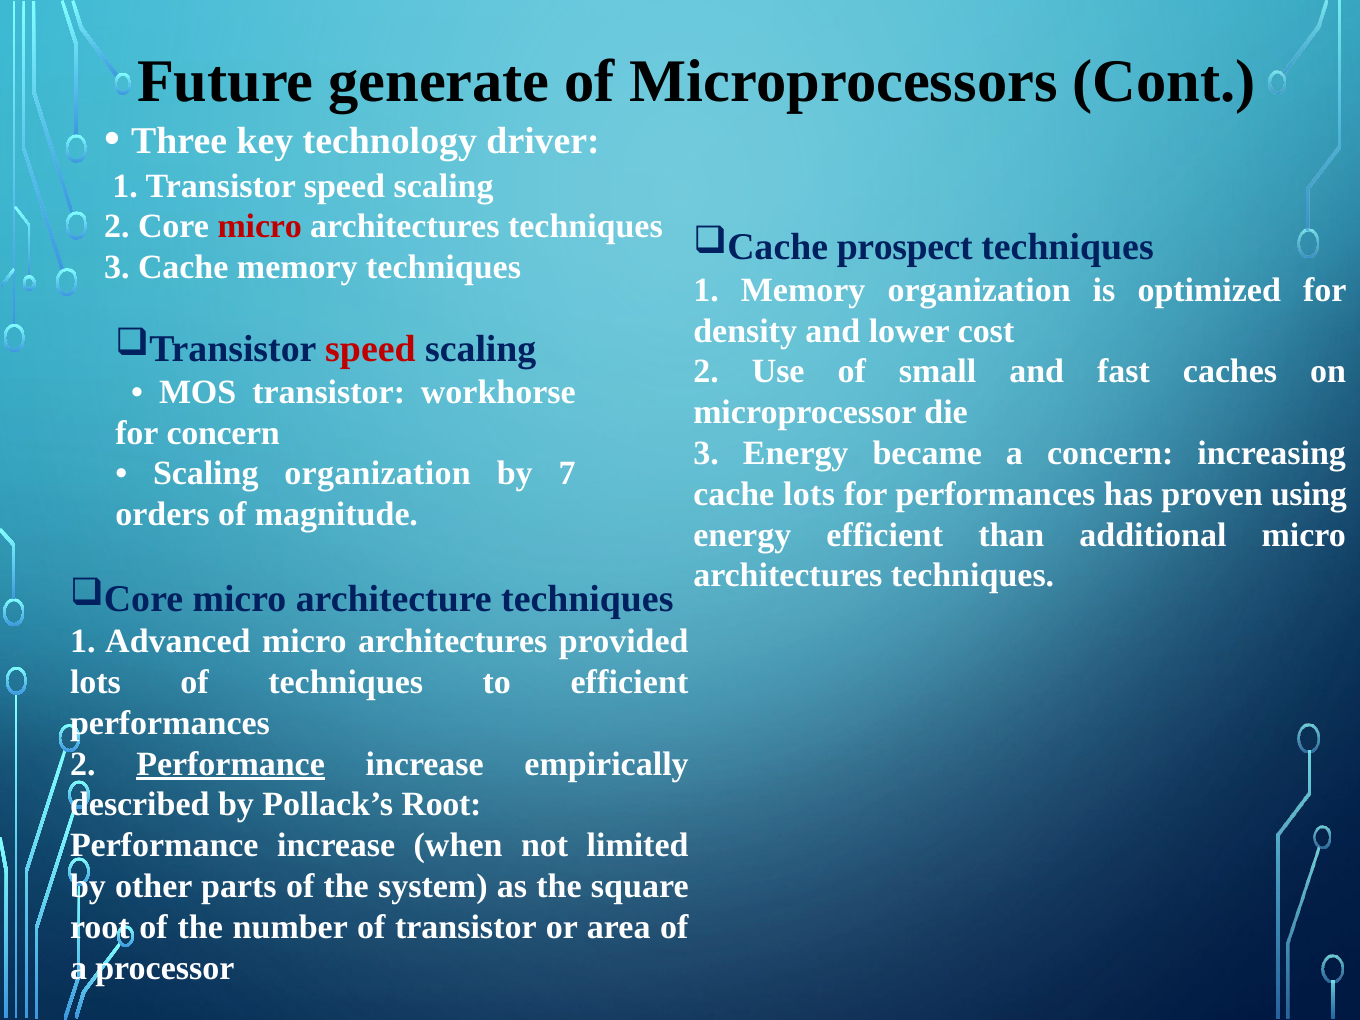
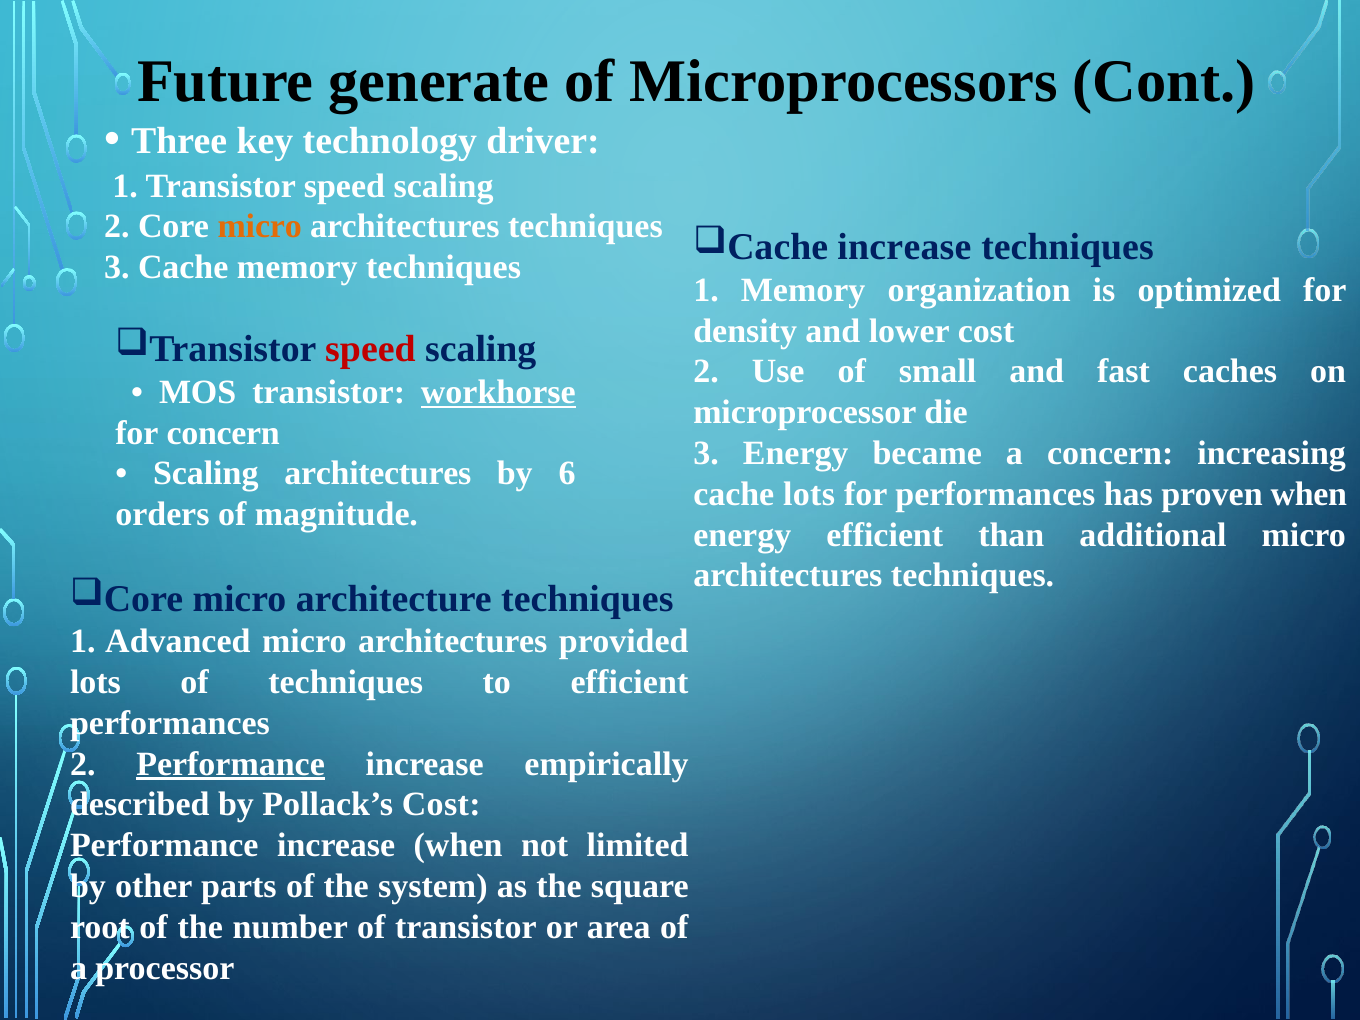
micro colour: red -> orange (260, 227)
prospect: prospect -> increase (904, 247)
workhorse underline: none -> present (498, 392)
Scaling organization: organization -> architectures (378, 474)
7: 7 -> 6 (567, 474)
proven using: using -> when (1309, 494)
Pollack’s Root: Root -> Cost (441, 805)
